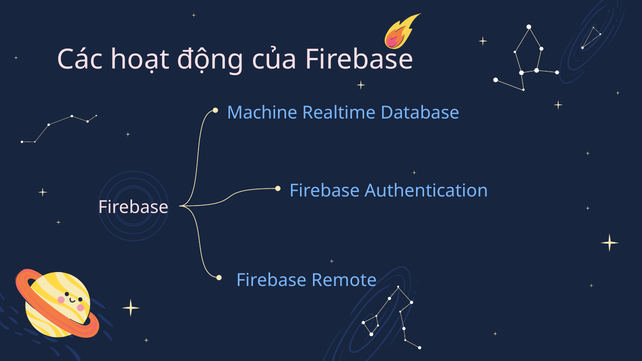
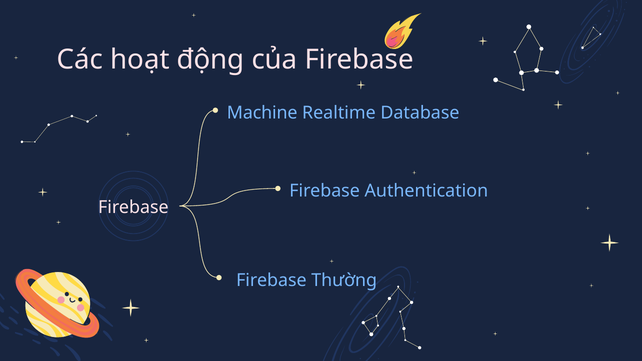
Remote: Remote -> Thường (344, 280)
